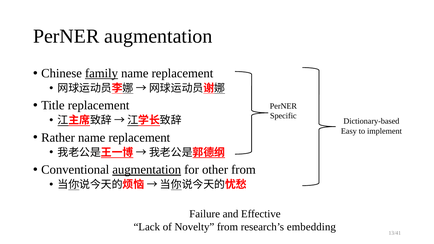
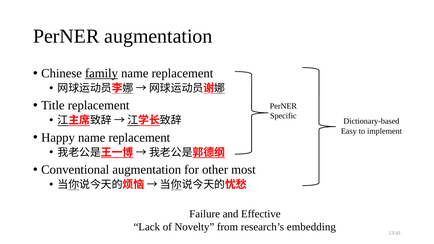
Rather: Rather -> Happy (58, 138)
augmentation underline: present -> none (147, 170)
other from: from -> most (243, 170)
